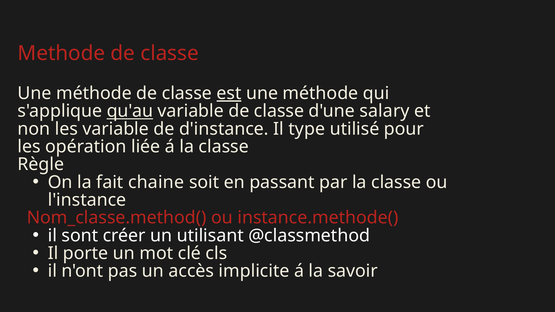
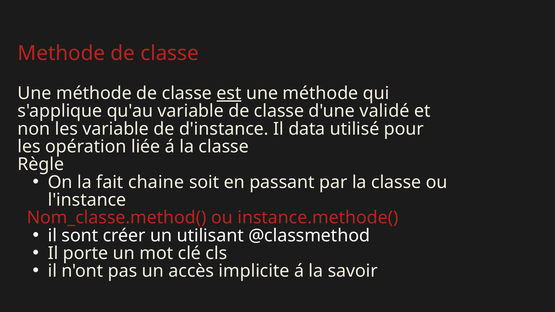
qu'au underline: present -> none (130, 111)
salary: salary -> validé (385, 111)
type: type -> data (307, 129)
